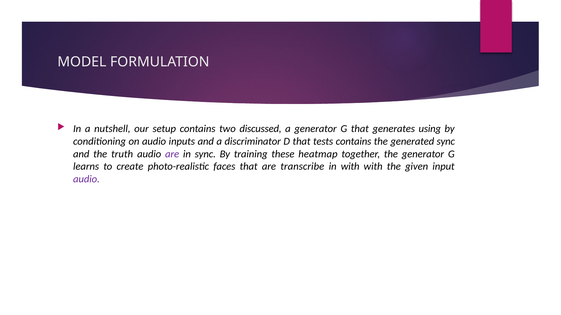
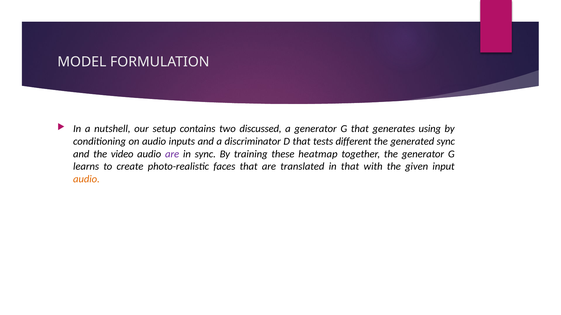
tests contains: contains -> different (354, 142)
truth: truth -> video (122, 154)
transcribe: transcribe -> translated (302, 167)
in with: with -> that (350, 167)
audio colour: purple -> orange (86, 179)
